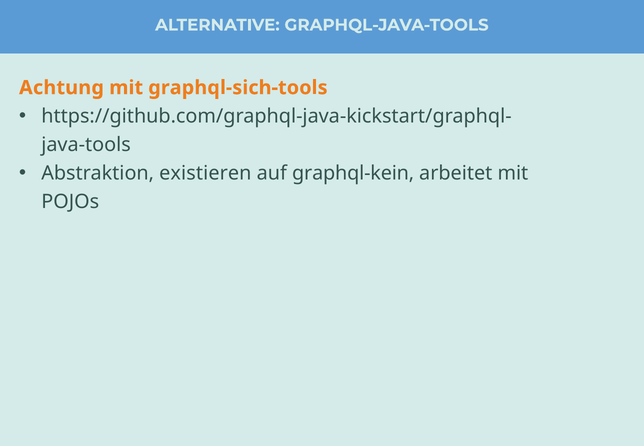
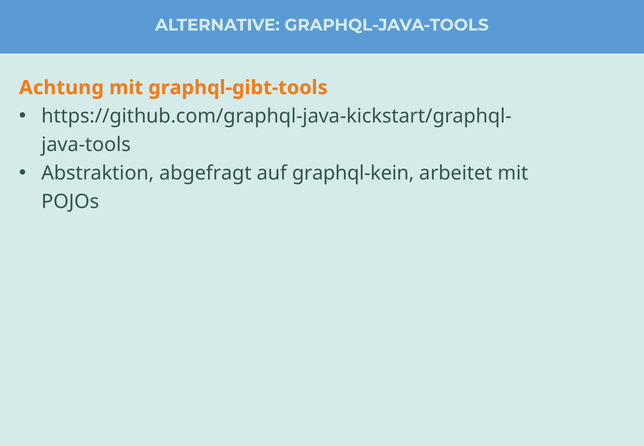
graphql-sich-tools: graphql-sich-tools -> graphql-gibt-tools (238, 88)
existieren: existieren -> abgefragt (205, 173)
